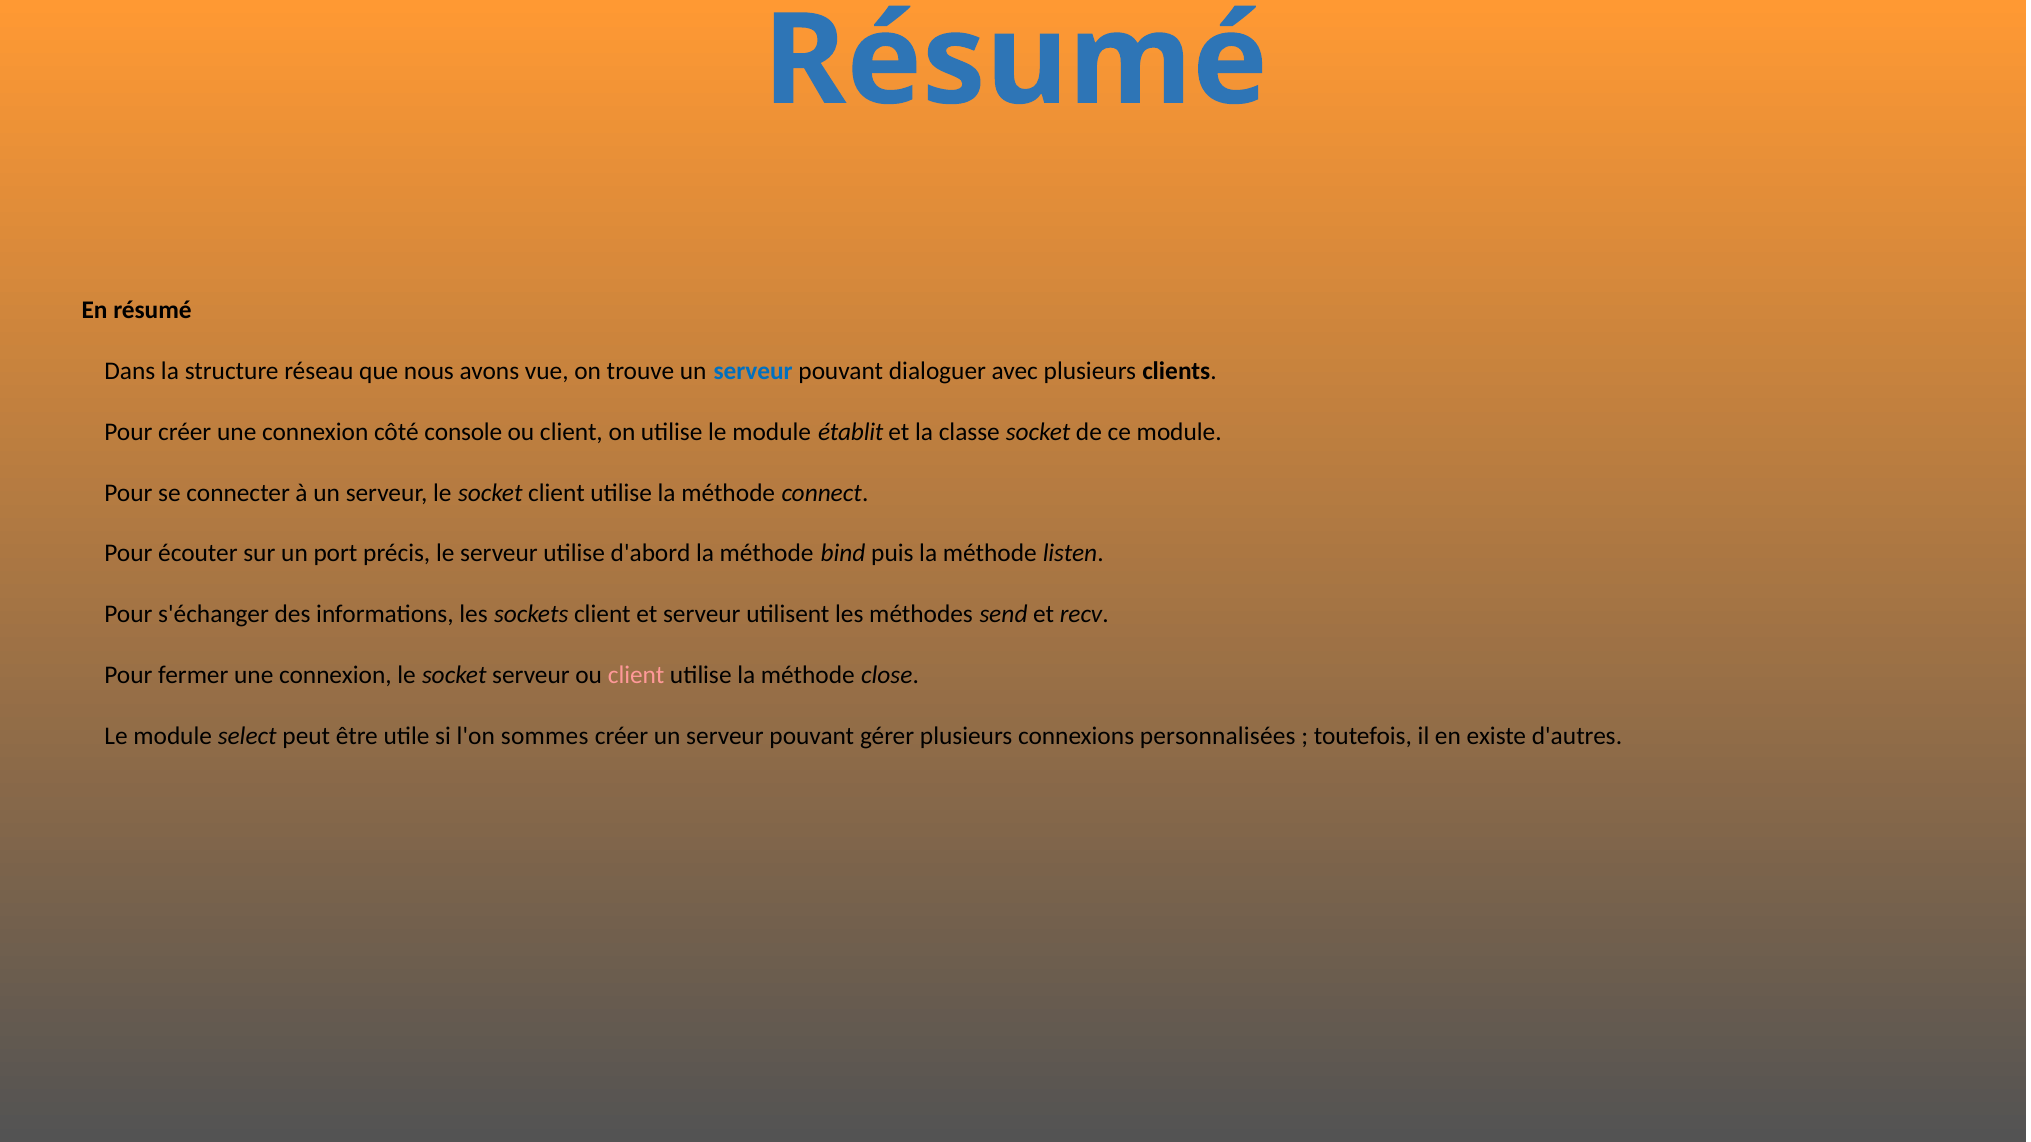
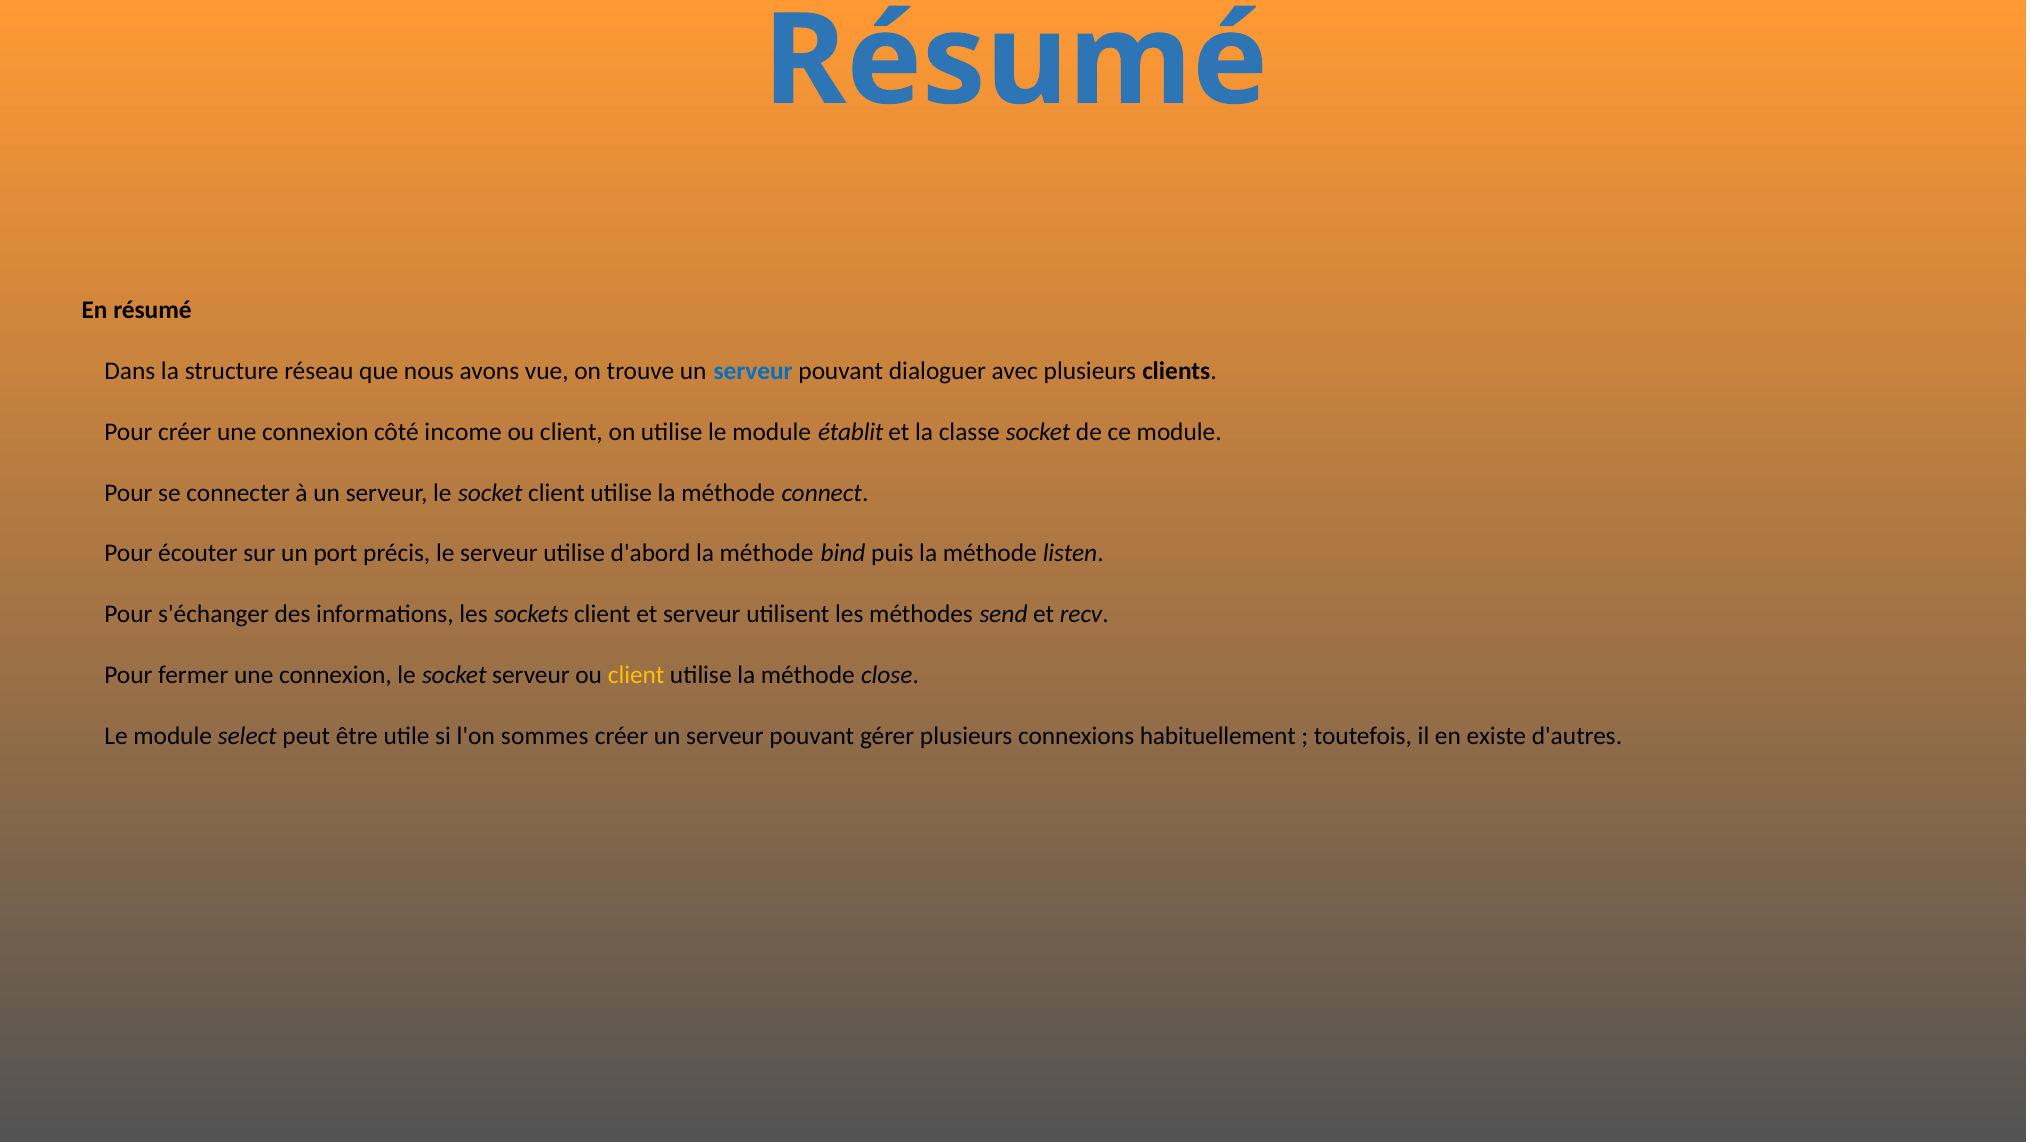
console: console -> income (463, 432)
client colour: pink -> yellow (636, 676)
personnalisées: personnalisées -> habituellement (1218, 737)
